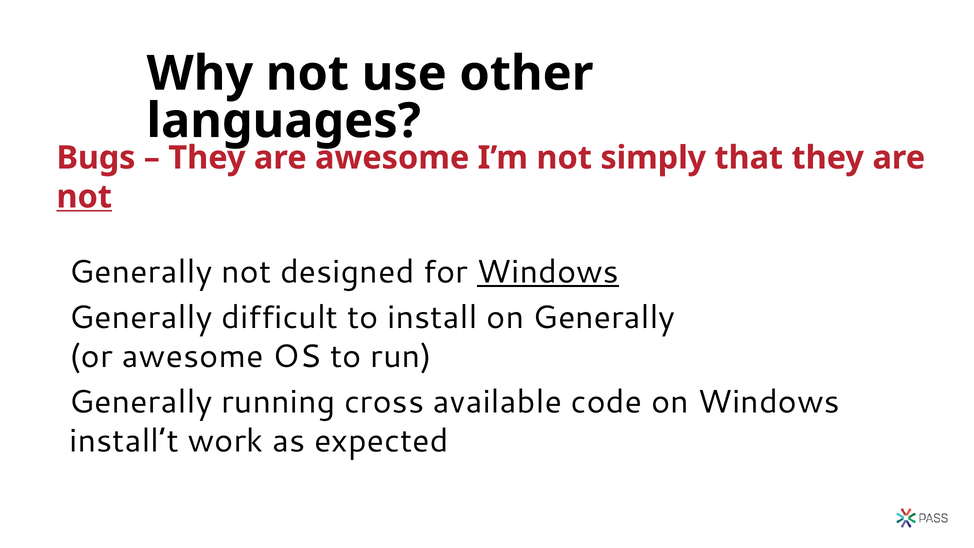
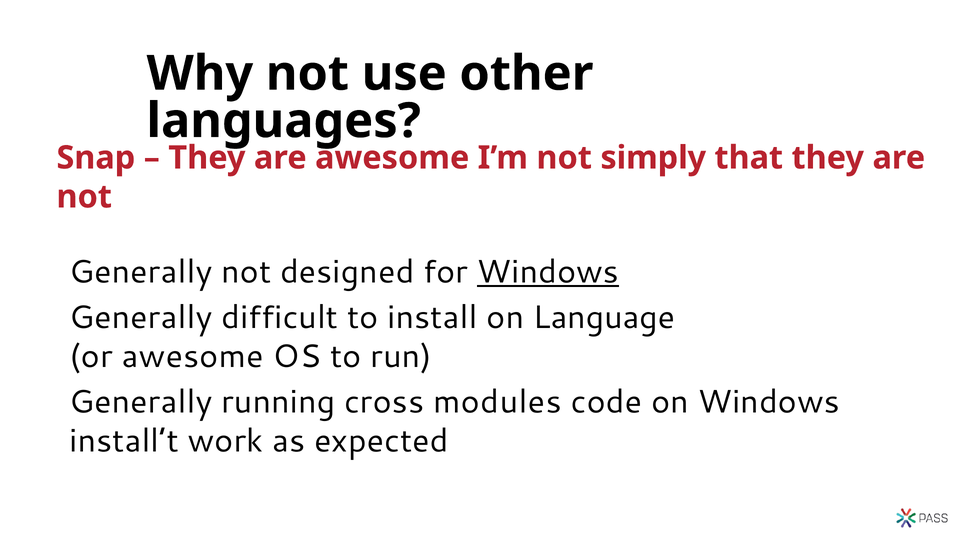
Bugs: Bugs -> Snap (96, 158)
not underline: present -> none (84, 197)
on Generally: Generally -> Language (604, 317)
available: available -> modules (497, 402)
